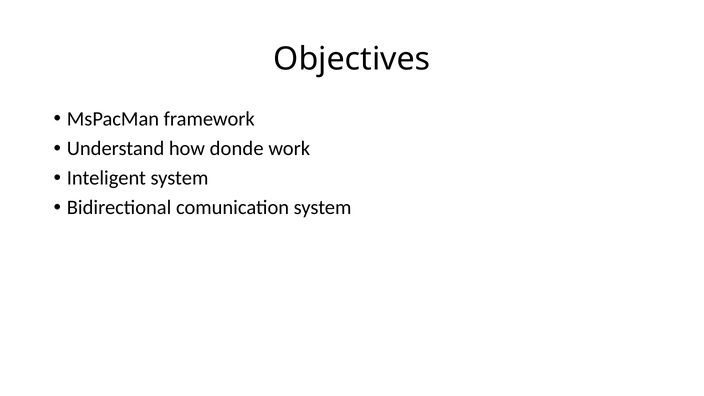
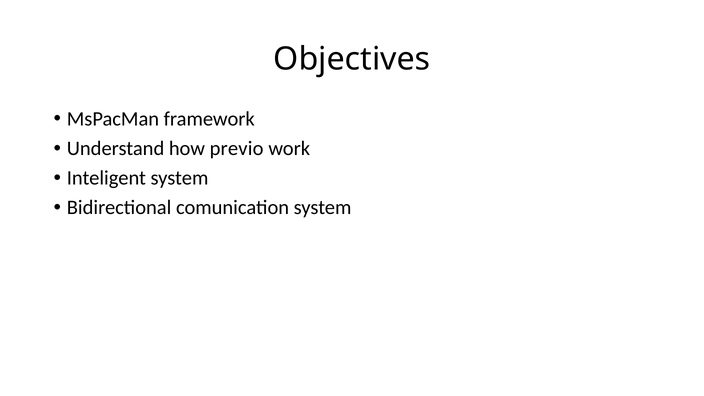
donde: donde -> previo (237, 149)
